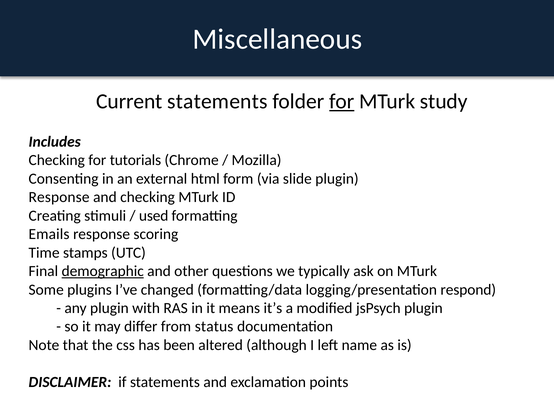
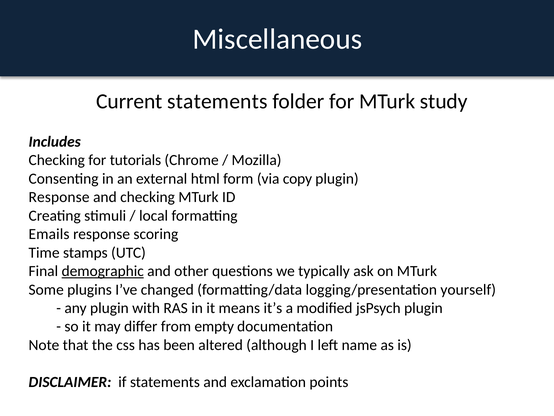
for underline: present -> none (342, 101)
slide: slide -> copy (297, 178)
used: used -> local (154, 215)
respond: respond -> yourself (468, 289)
status: status -> empty (214, 326)
